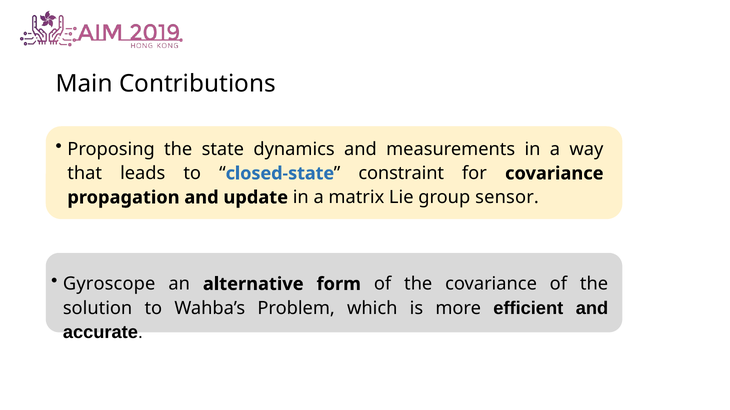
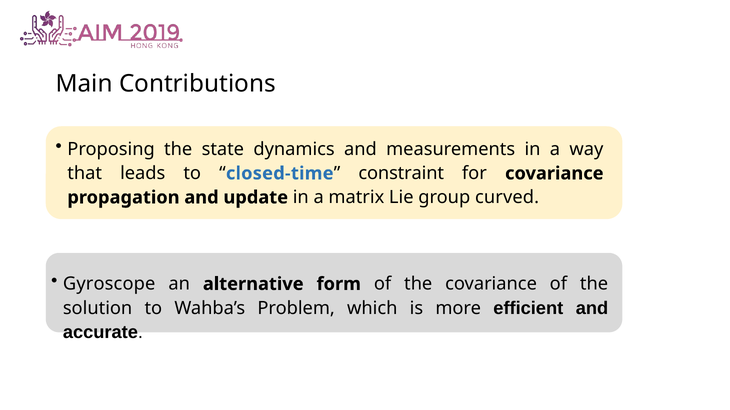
closed-state: closed-state -> closed-time (280, 174)
sensor: sensor -> curved (507, 198)
